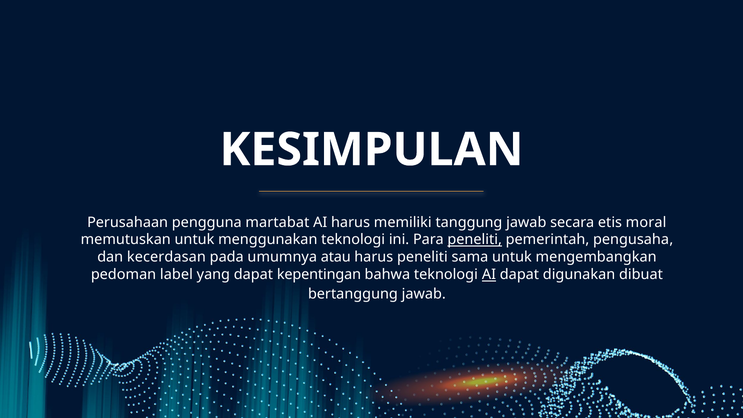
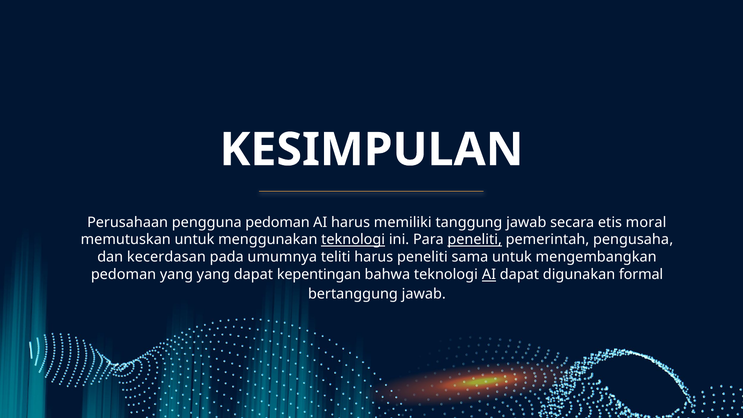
pengguna martabat: martabat -> pedoman (278, 222)
teknologi underline: none -> present (353, 240)
atau: atau -> teliti (336, 257)
pedoman label: label -> yang (176, 274)
dibuat: dibuat -> formal (641, 274)
